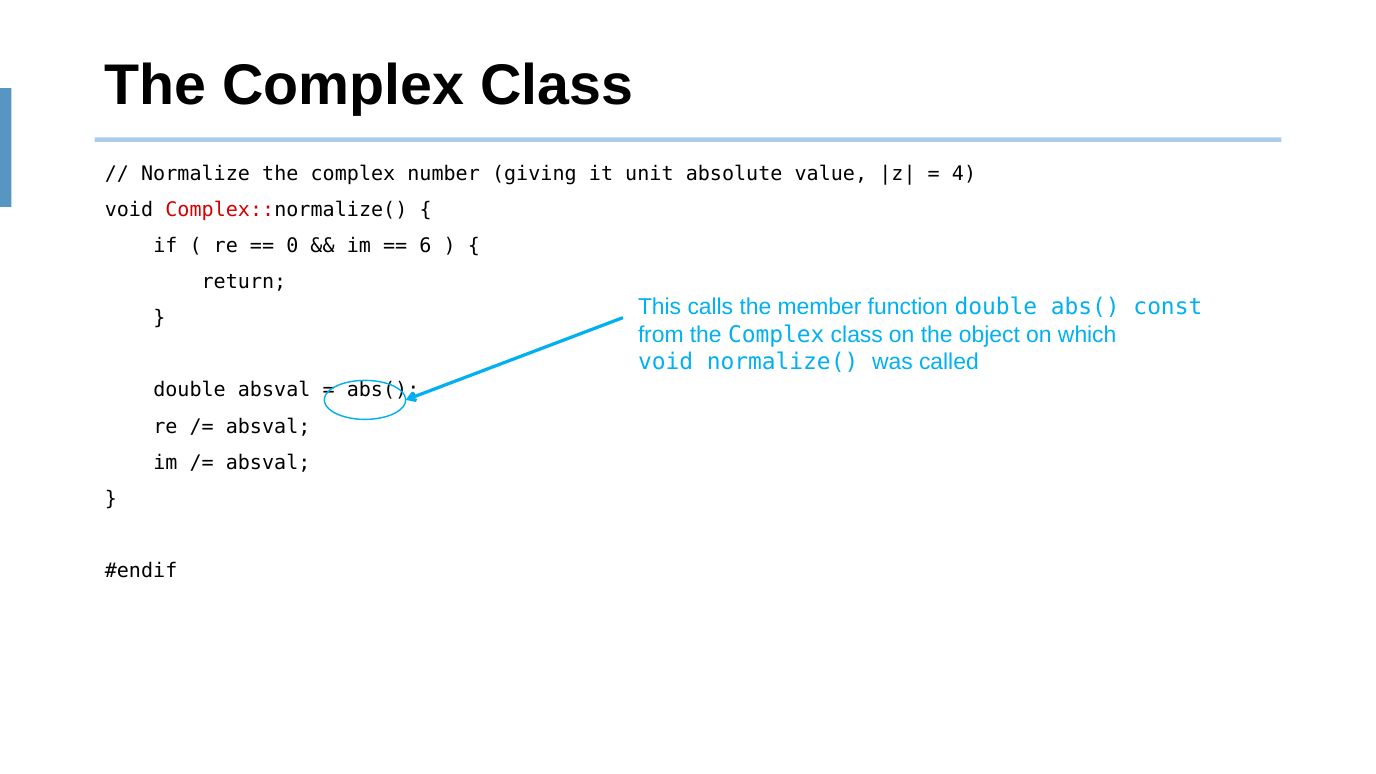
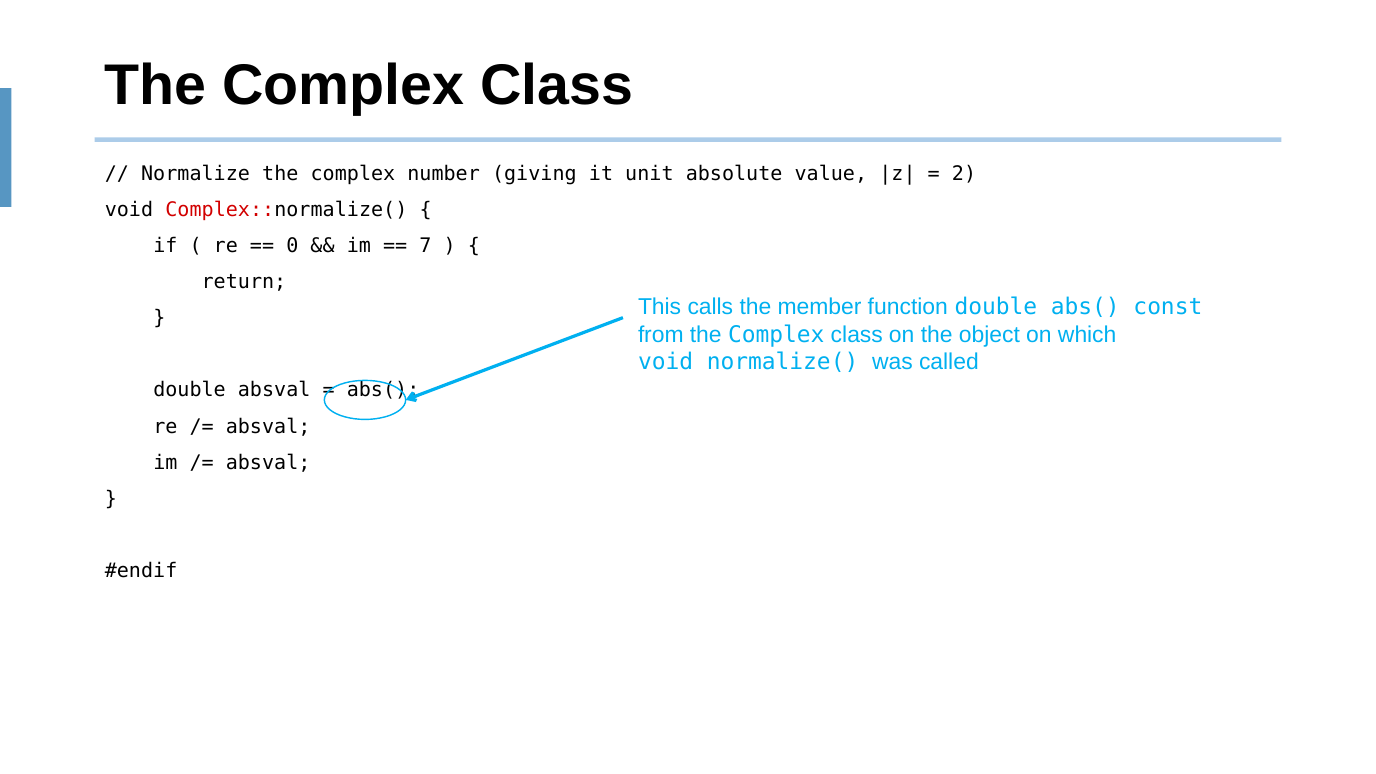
4: 4 -> 2 (964, 174)
6: 6 -> 7 (425, 246)
